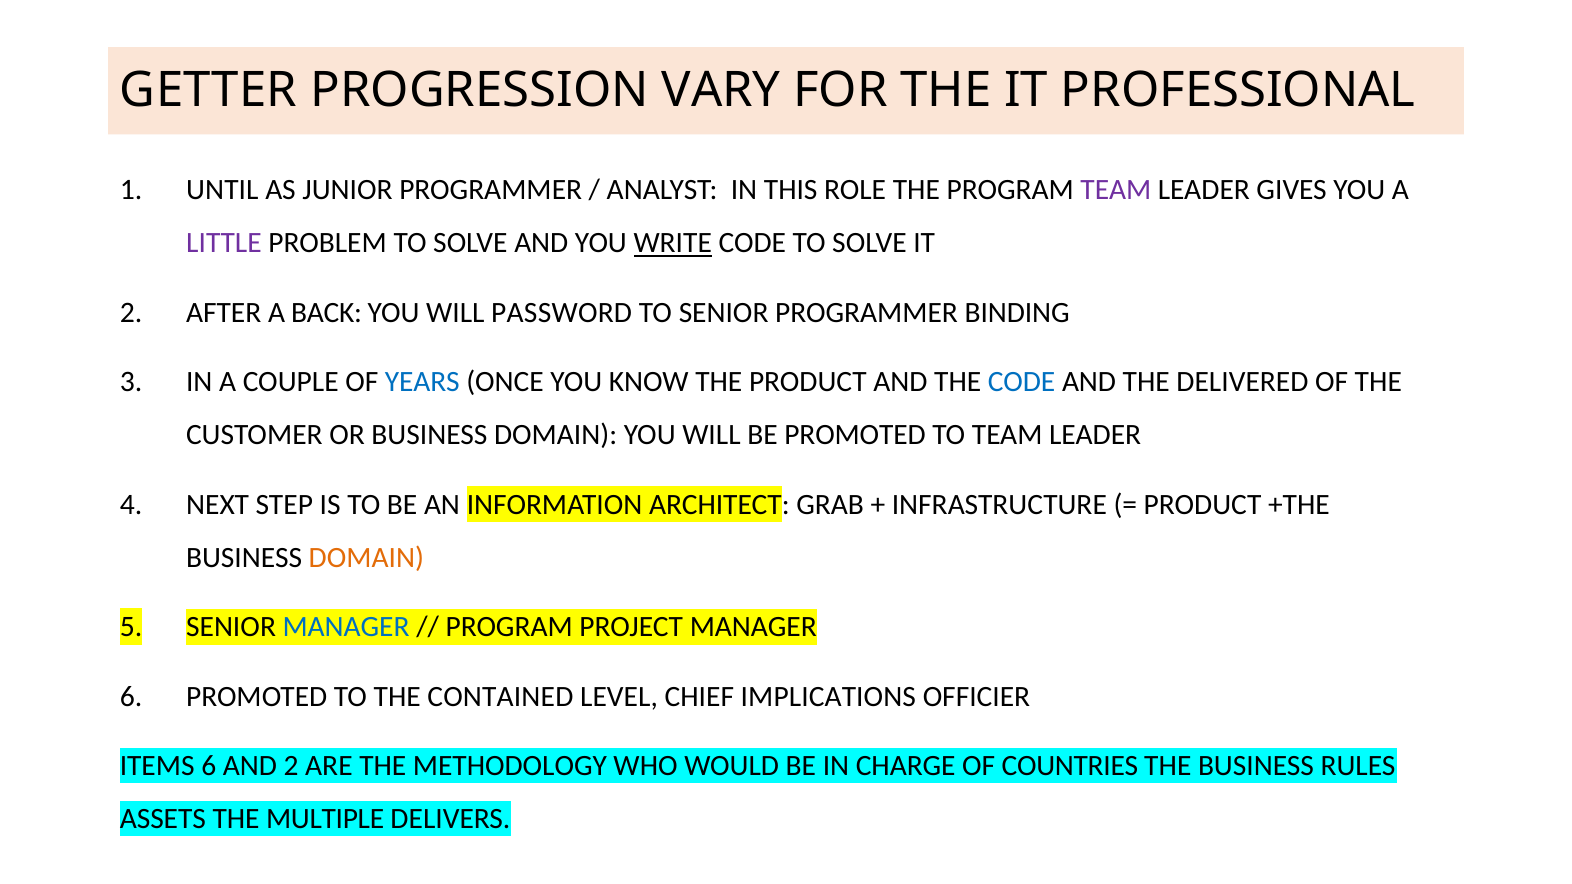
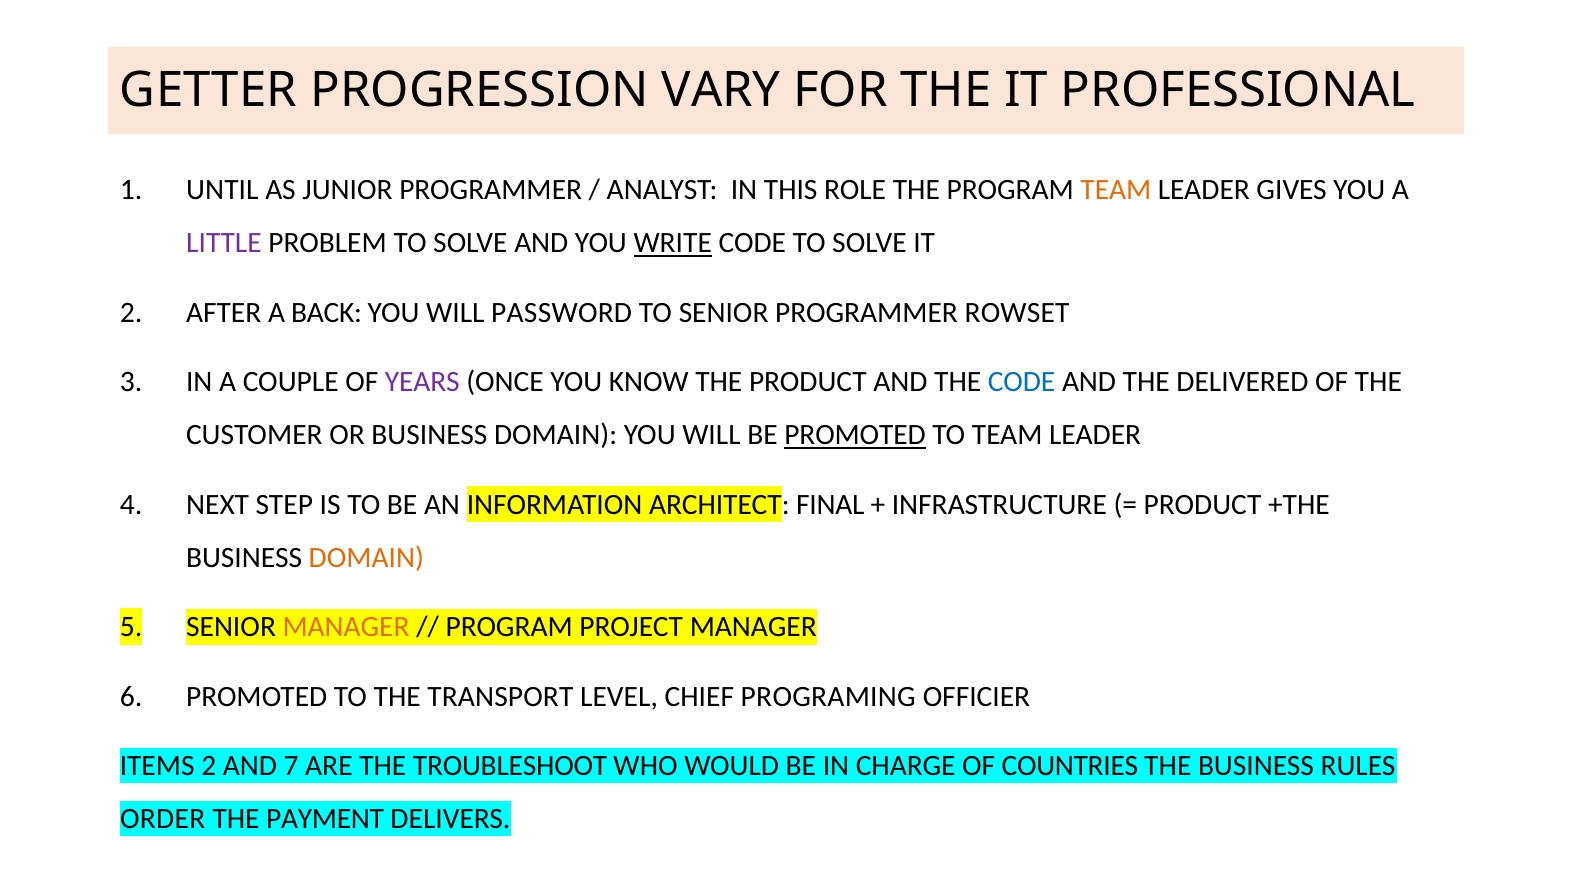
TEAM colour: purple -> orange (1116, 190)
BINDING: BINDING -> ROWSET (1017, 313)
YEARS colour: blue -> purple (422, 382)
PROMOTED underline: none -> present (855, 435)
GRAB: GRAB -> FINAL (830, 505)
MANAGER colour: blue -> orange (346, 627)
CONTAINED: CONTAINED -> TRANSPORT (500, 697)
IMPLICATIONS: IMPLICATIONS -> PROGRAMING (828, 697)
ITEMS 6: 6 -> 2 (209, 766)
AND 2: 2 -> 7 (291, 766)
METHODOLOGY: METHODOLOGY -> TROUBLESHOOT (510, 766)
ASSETS: ASSETS -> ORDER (163, 819)
MULTIPLE: MULTIPLE -> PAYMENT (325, 819)
